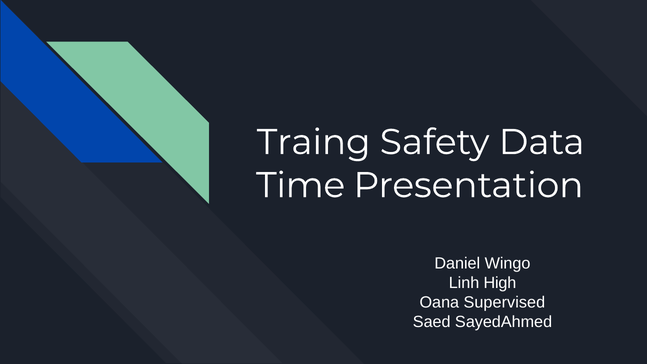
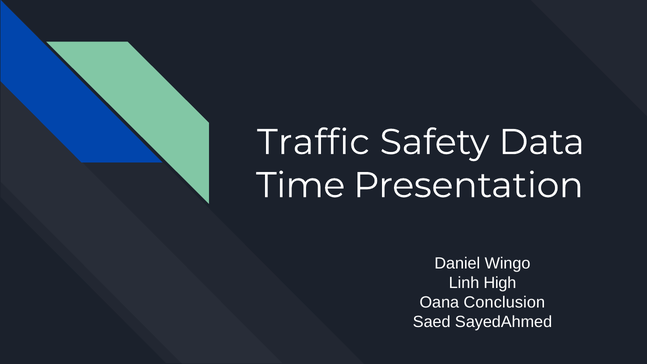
Traing: Traing -> Traffic (313, 142)
Supervised: Supervised -> Conclusion (504, 302)
